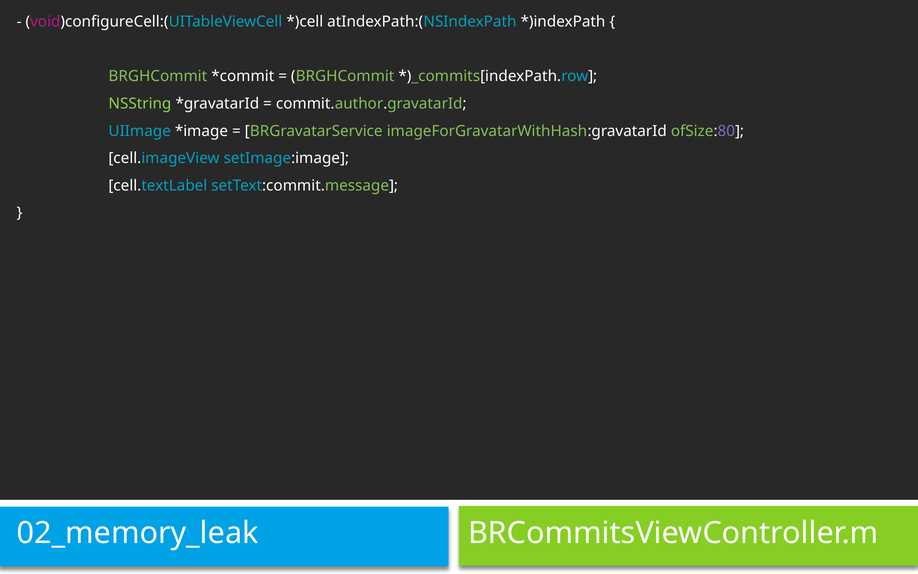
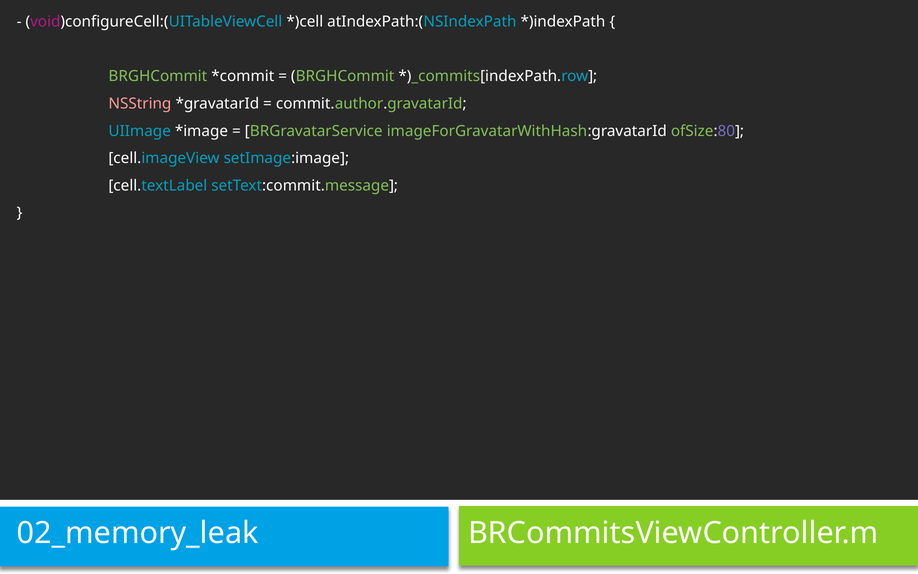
NSString colour: light green -> pink (140, 104)
